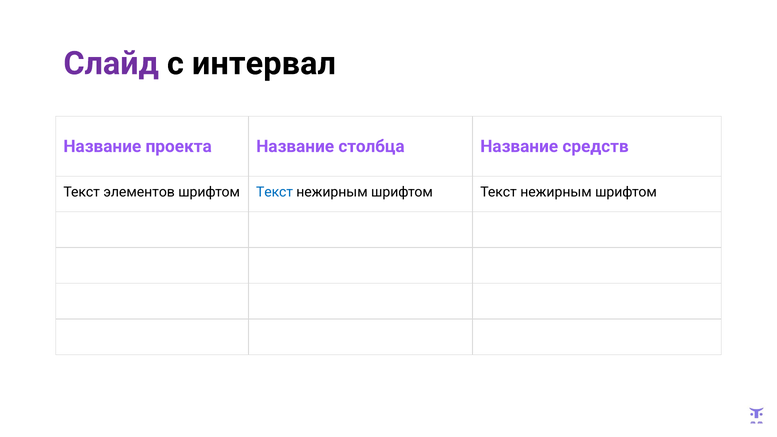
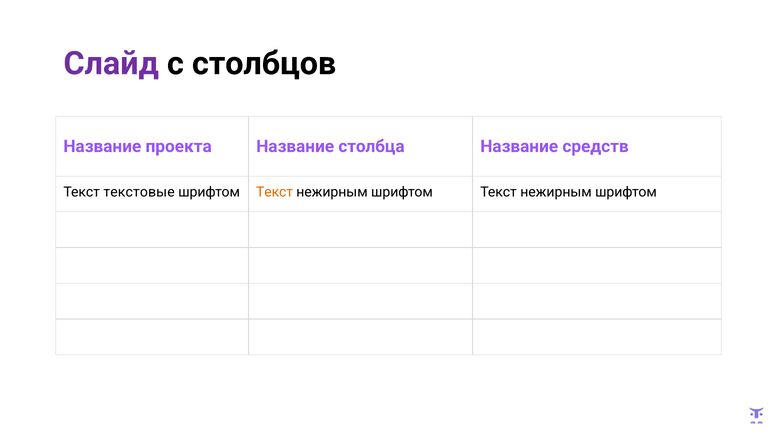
интервал: интервал -> столбцов (264, 64)
элементов: элементов -> текстовые (139, 192)
Текст colour: blue -> orange (275, 192)
